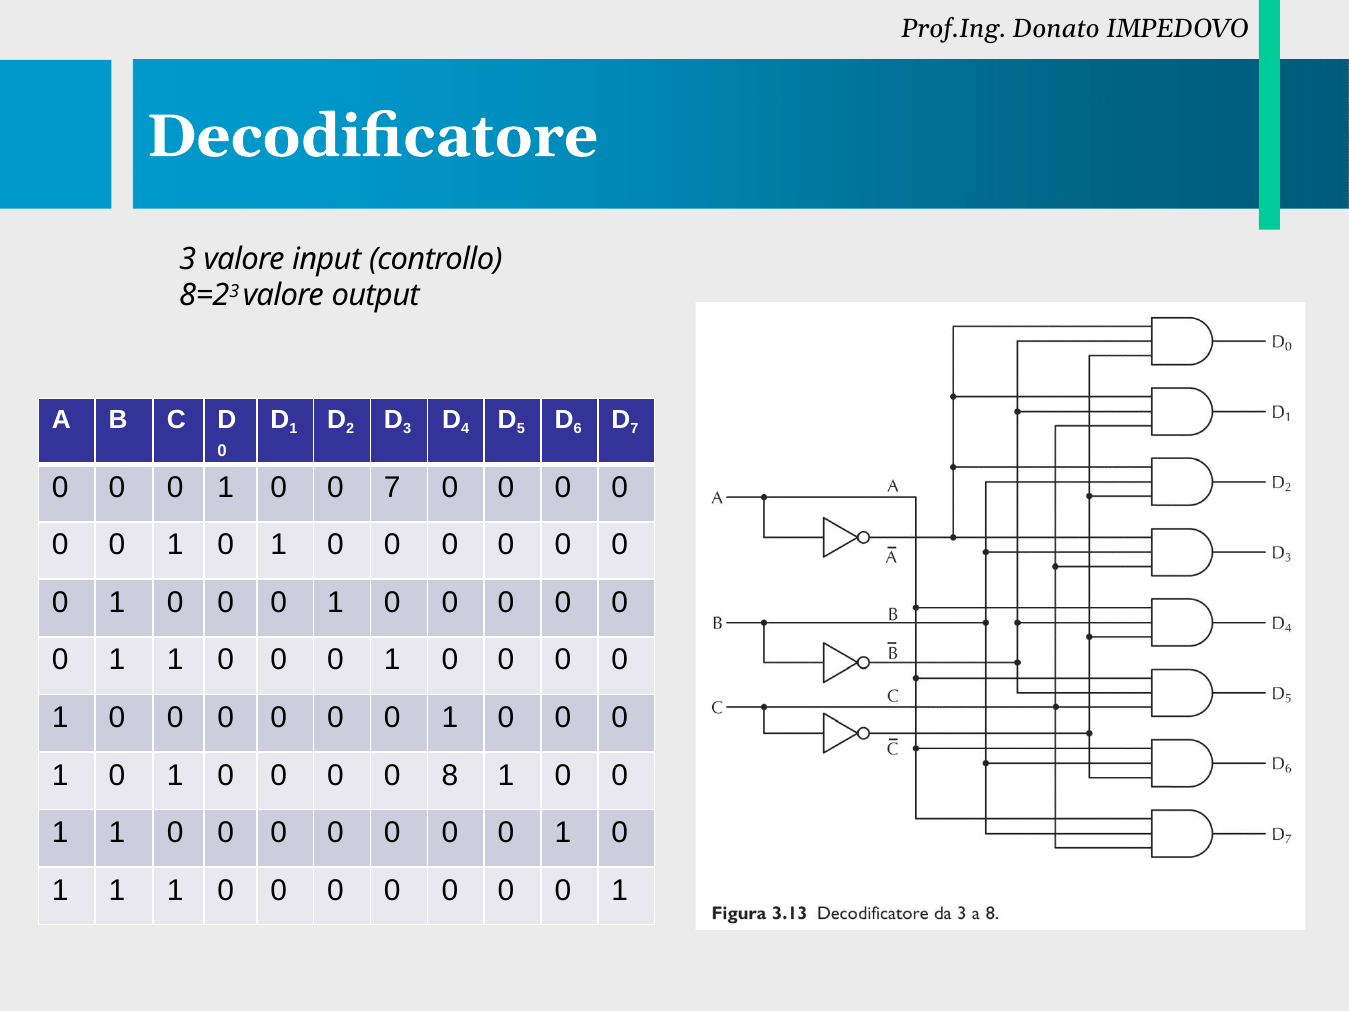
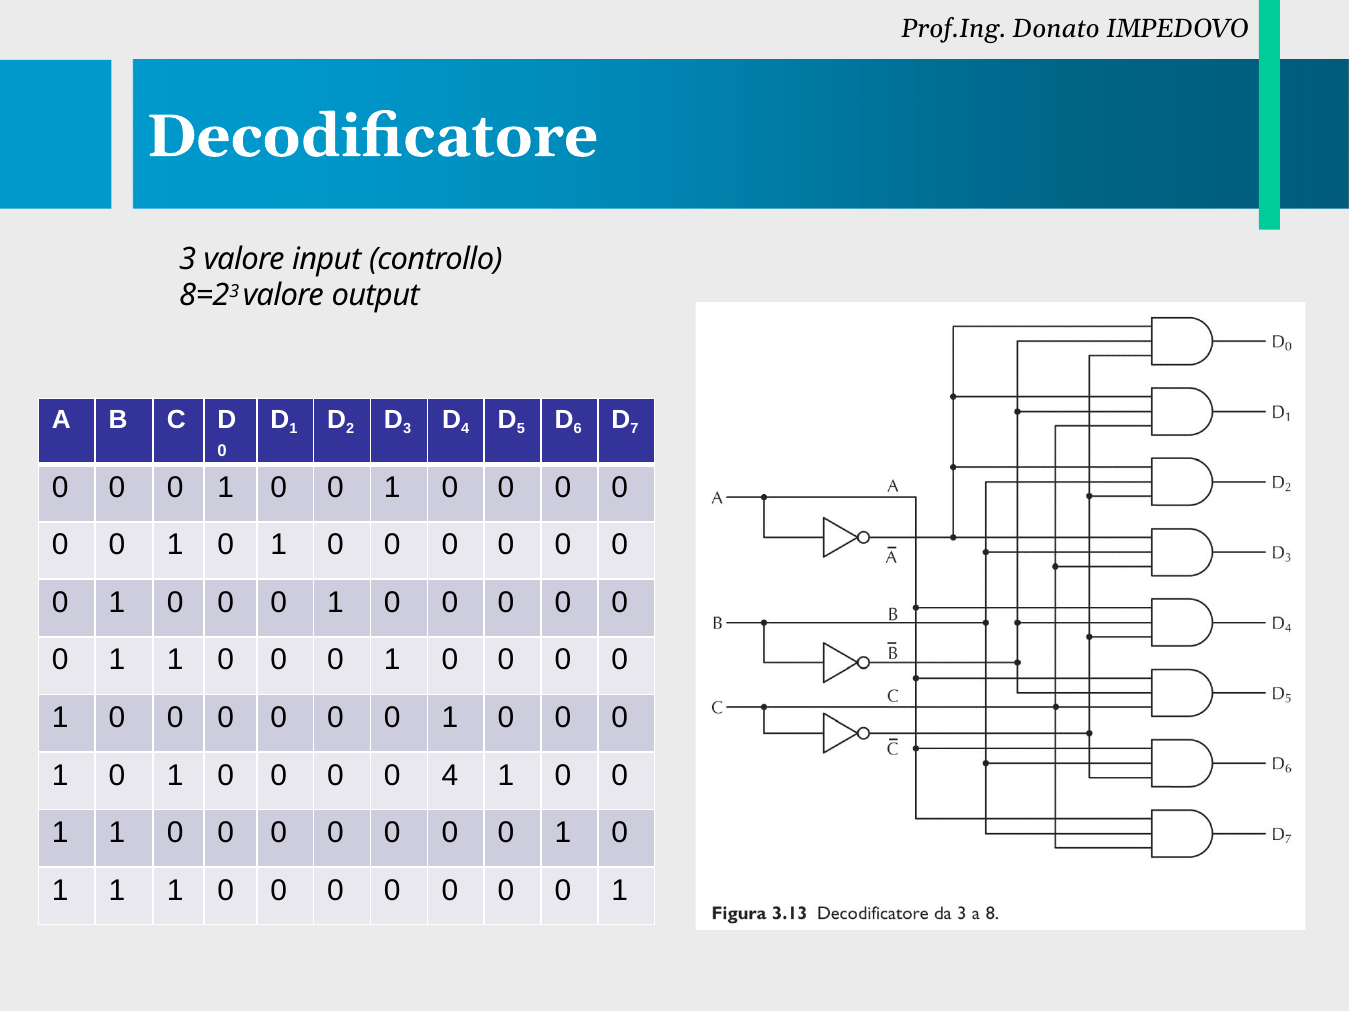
7: 7 -> 1 (392, 488)
0 8: 8 -> 4 (450, 776)
